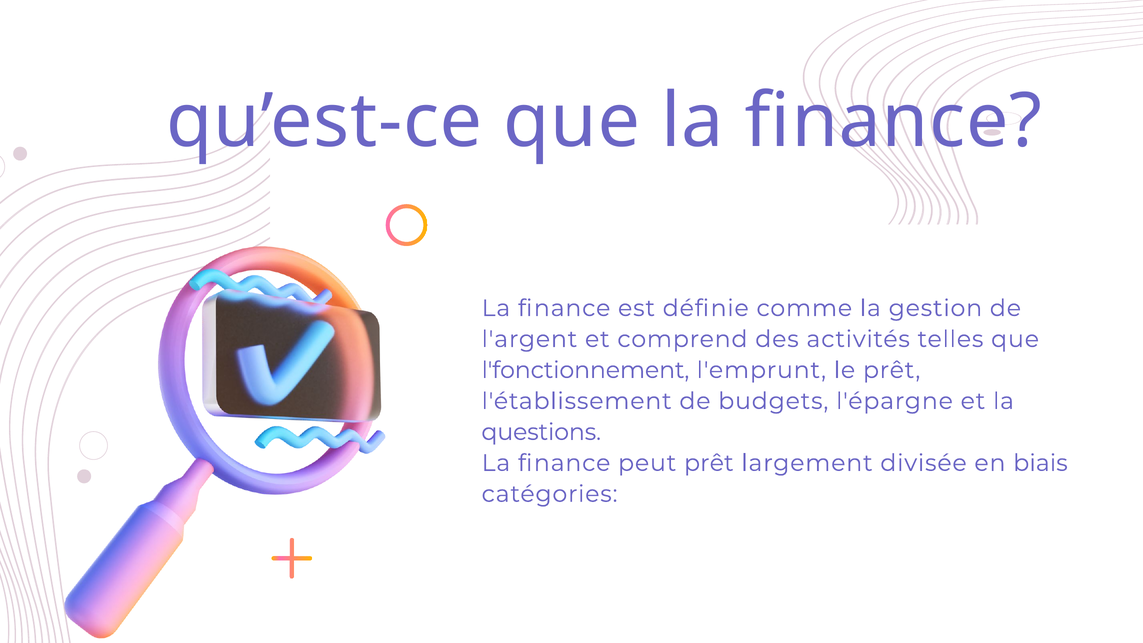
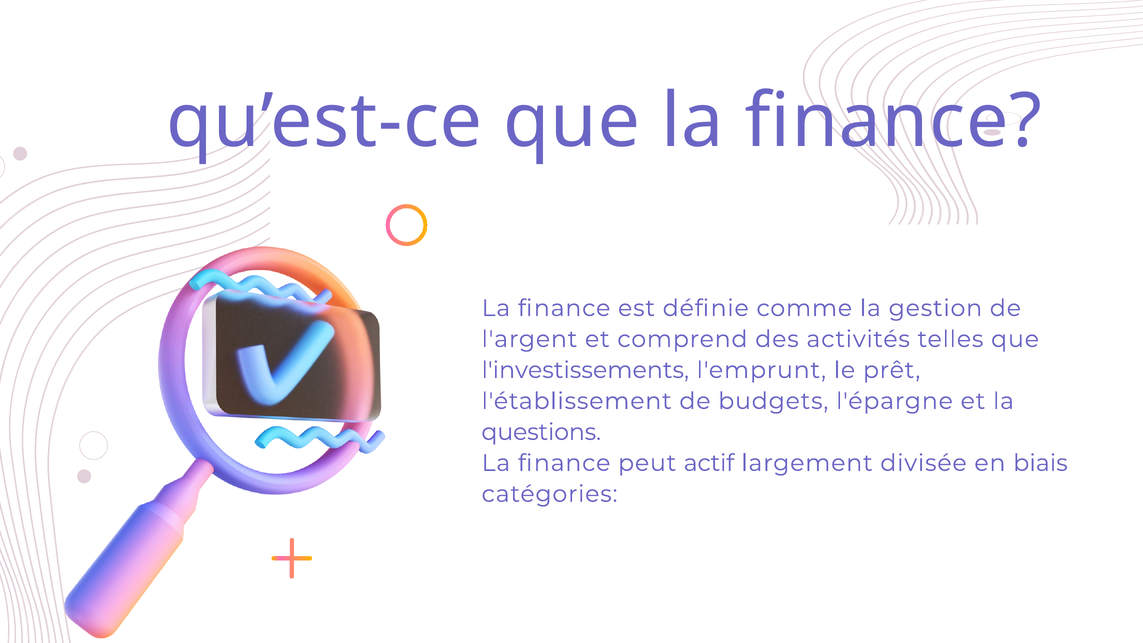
l'fonctionnement: l'fonctionnement -> l'investissements (585, 370)
peut prêt: prêt -> actif (709, 463)
